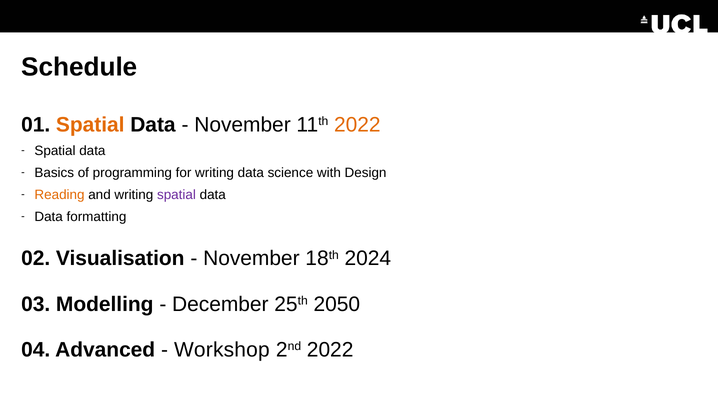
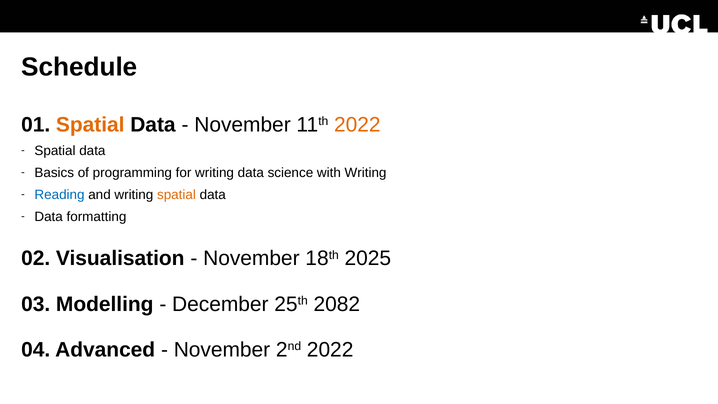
with Design: Design -> Writing (366, 173)
Reading colour: orange -> blue (60, 195)
spatial colour: purple -> orange (176, 195)
2024: 2024 -> 2025 (368, 258)
2050: 2050 -> 2082 (337, 304)
Workshop: Workshop -> November (222, 350)
